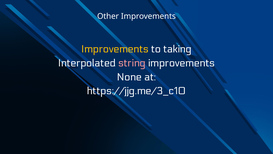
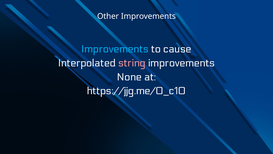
Improvements colour: yellow -> light blue (115, 49)
taking: taking -> cause (177, 49)
https://jjg.me/3_c10: https://jjg.me/3_c10 -> https://jjg.me/0_c10 (136, 91)
